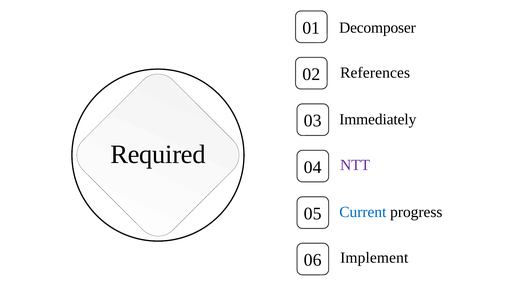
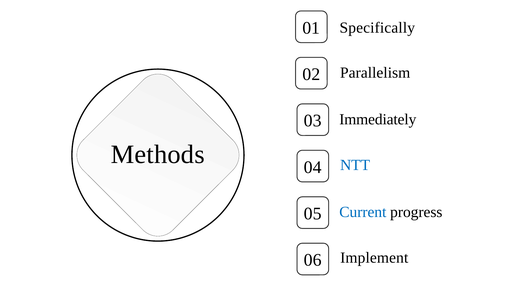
Decomposer: Decomposer -> Specifically (377, 28)
References: References -> Parallelism (375, 73)
Required: Required -> Methods (158, 155)
NTT colour: purple -> blue (355, 165)
